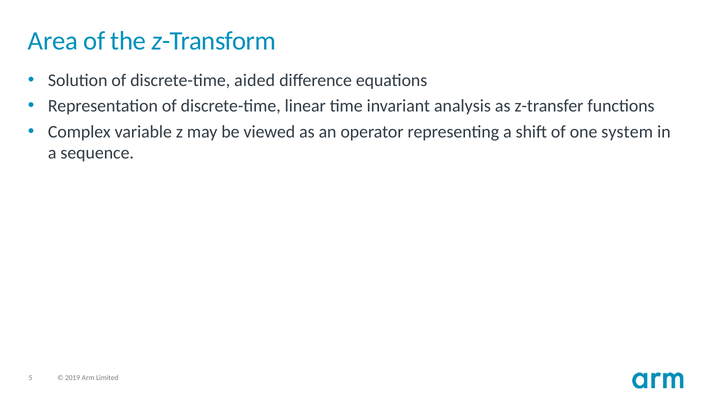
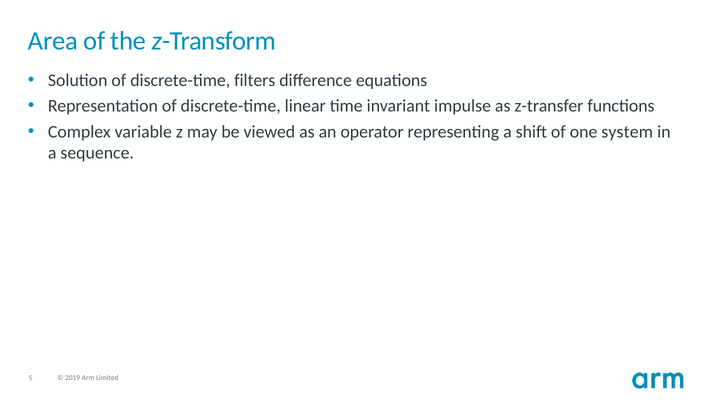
aided: aided -> filters (255, 80)
analysis: analysis -> impulse (463, 106)
